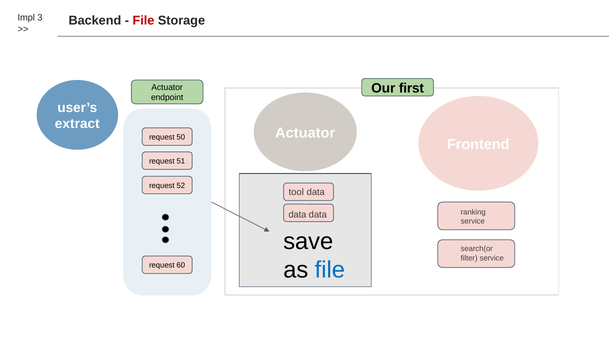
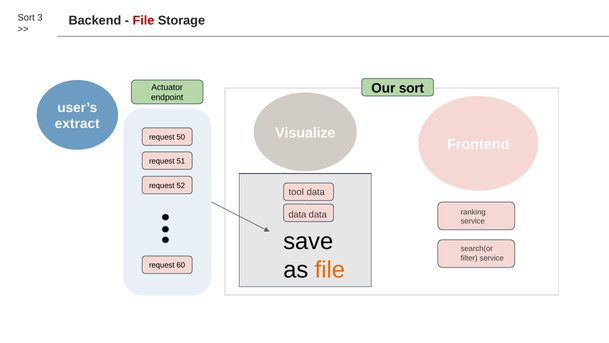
Impl: Impl -> Sort (26, 18)
Our first: first -> sort (411, 88)
Actuator: Actuator -> Visualize (305, 133)
file colour: blue -> orange (330, 270)
